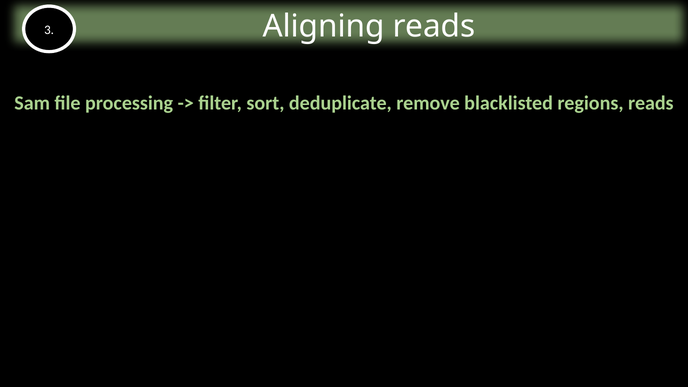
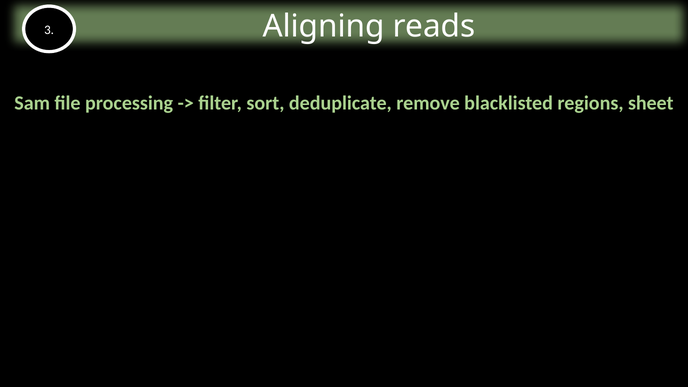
regions reads: reads -> sheet (651, 103)
